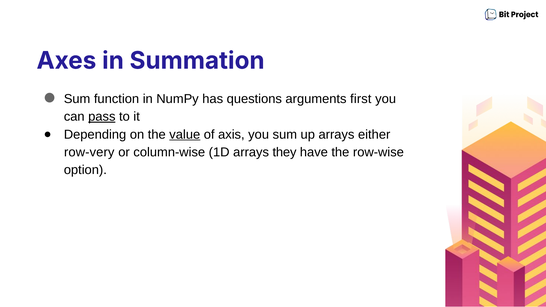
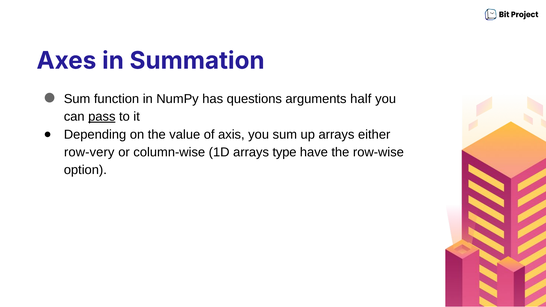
first: first -> half (361, 99)
value underline: present -> none (185, 134)
they: they -> type (284, 152)
